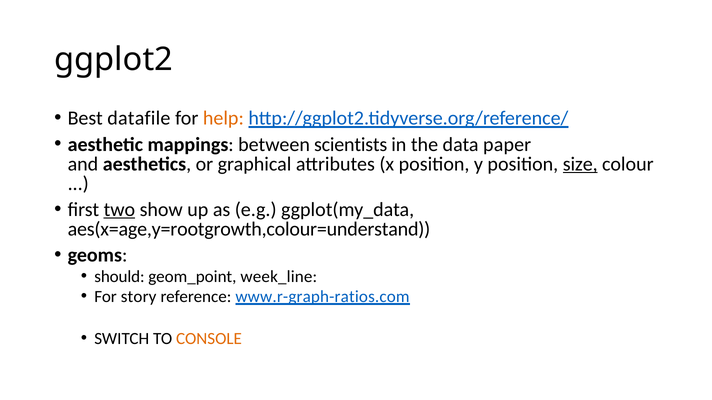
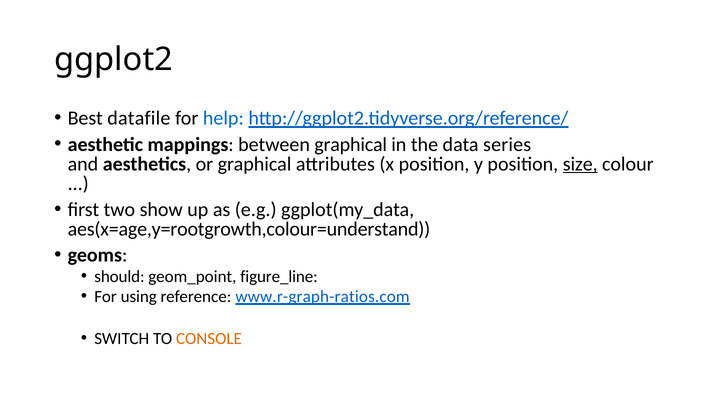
help colour: orange -> blue (223, 118)
between scientists: scientists -> graphical (351, 145)
paper: paper -> series (507, 145)
two underline: present -> none (119, 210)
week_line: week_line -> figure_line (279, 277)
story: story -> using (139, 297)
